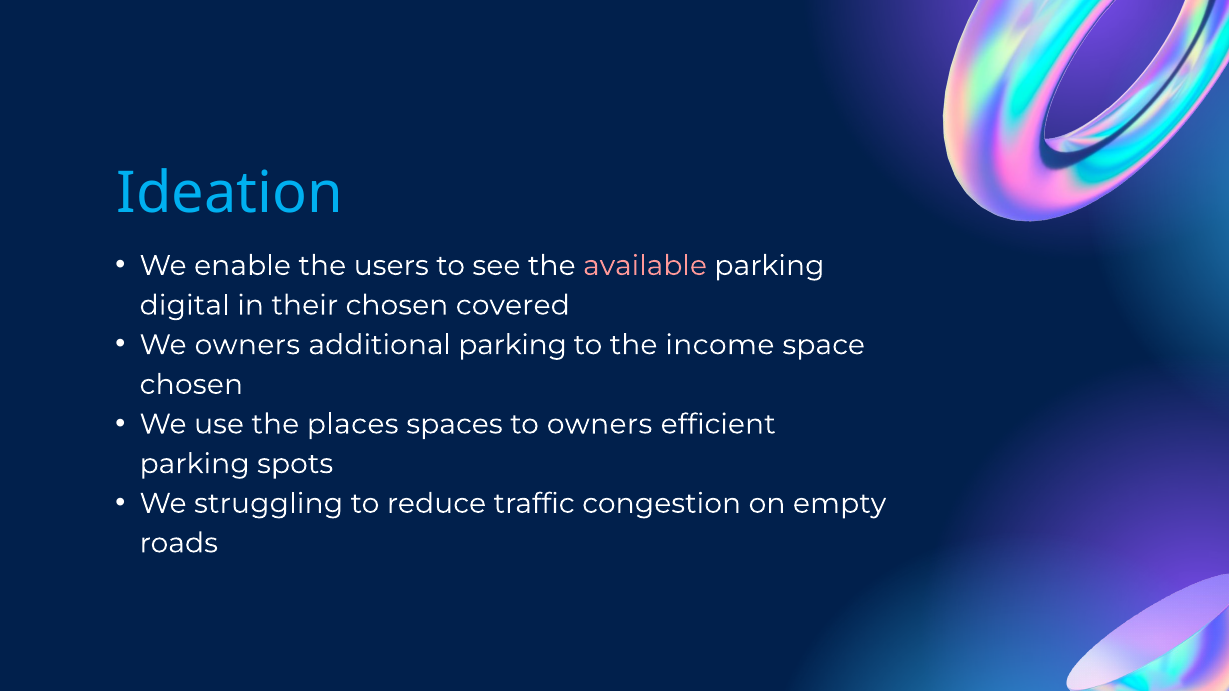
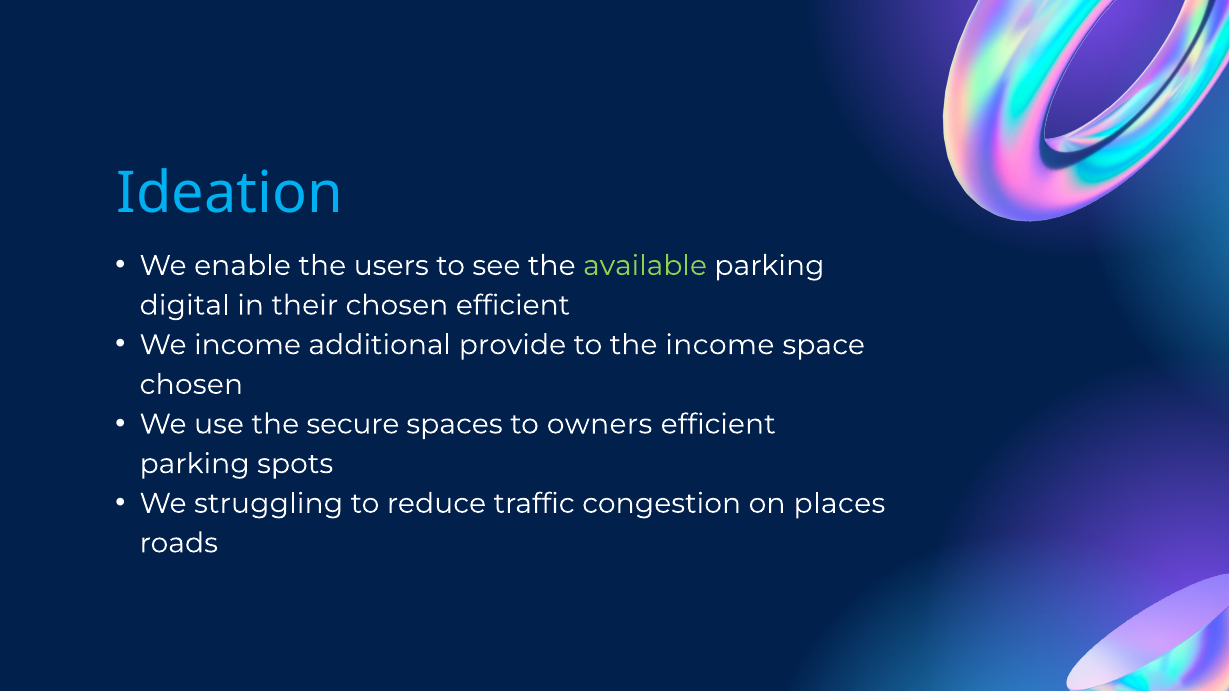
available colour: pink -> light green (645, 266)
chosen covered: covered -> efficient (513, 305)
We owners: owners -> income (248, 345)
additional parking: parking -> provide (512, 345)
places: places -> secure (353, 424)
empty: empty -> places (839, 504)
